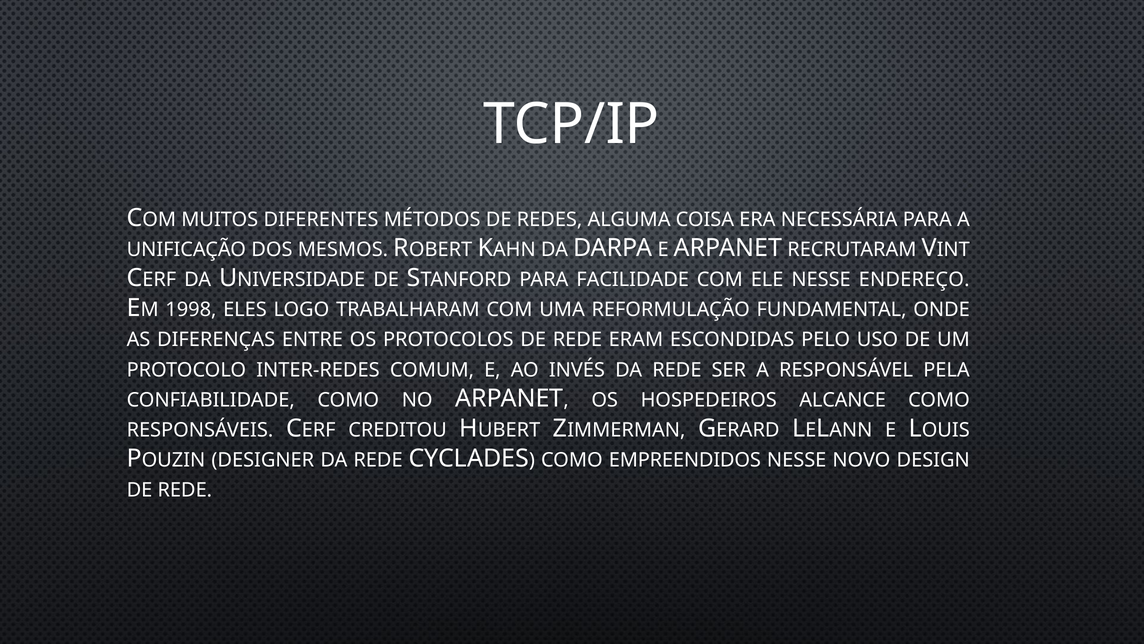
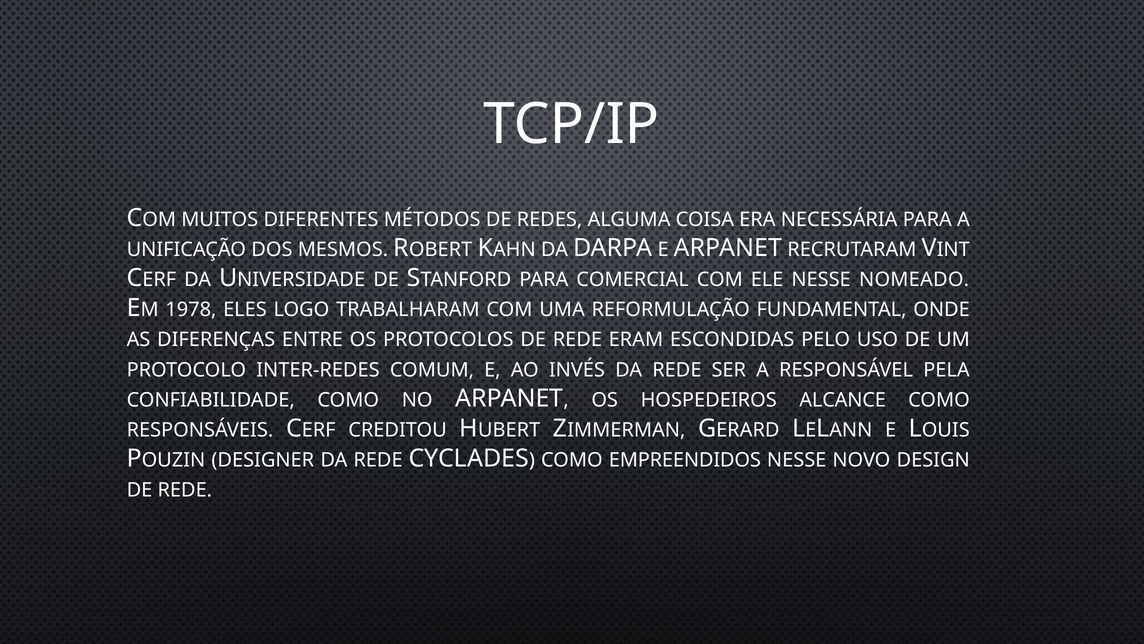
FACILIDADE: FACILIDADE -> COMERCIAL (633, 280)
ENDEREÇO: ENDEREÇO -> NOMEADO (914, 280)
1998: 1998 -> 1978 (191, 310)
